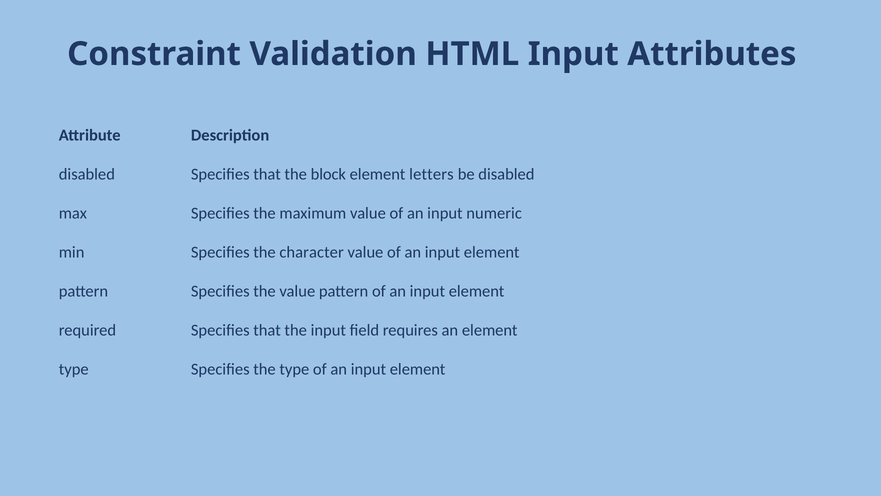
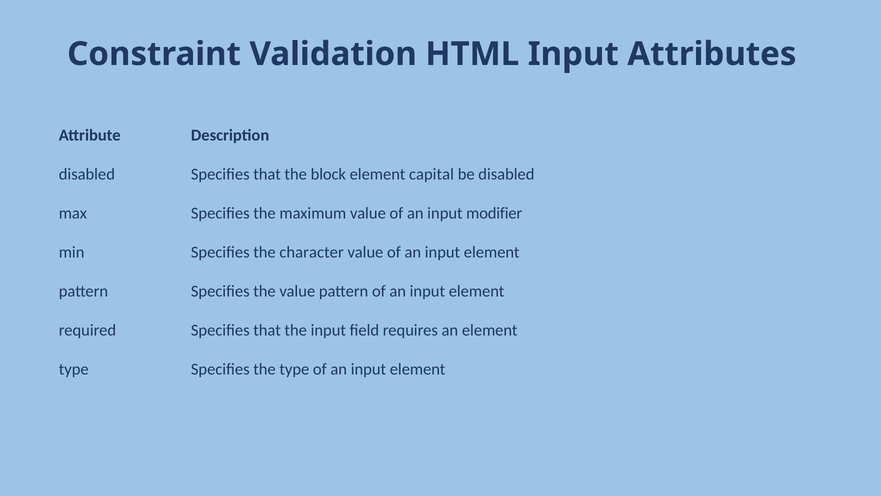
letters: letters -> capital (431, 174)
numeric: numeric -> modifier (494, 213)
